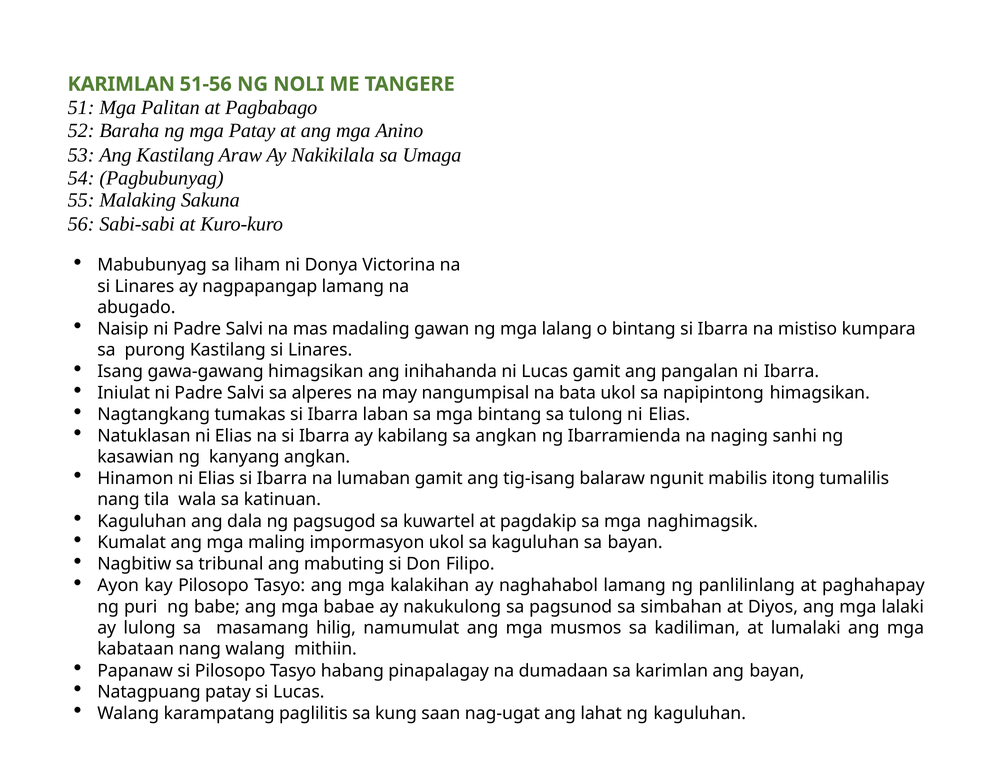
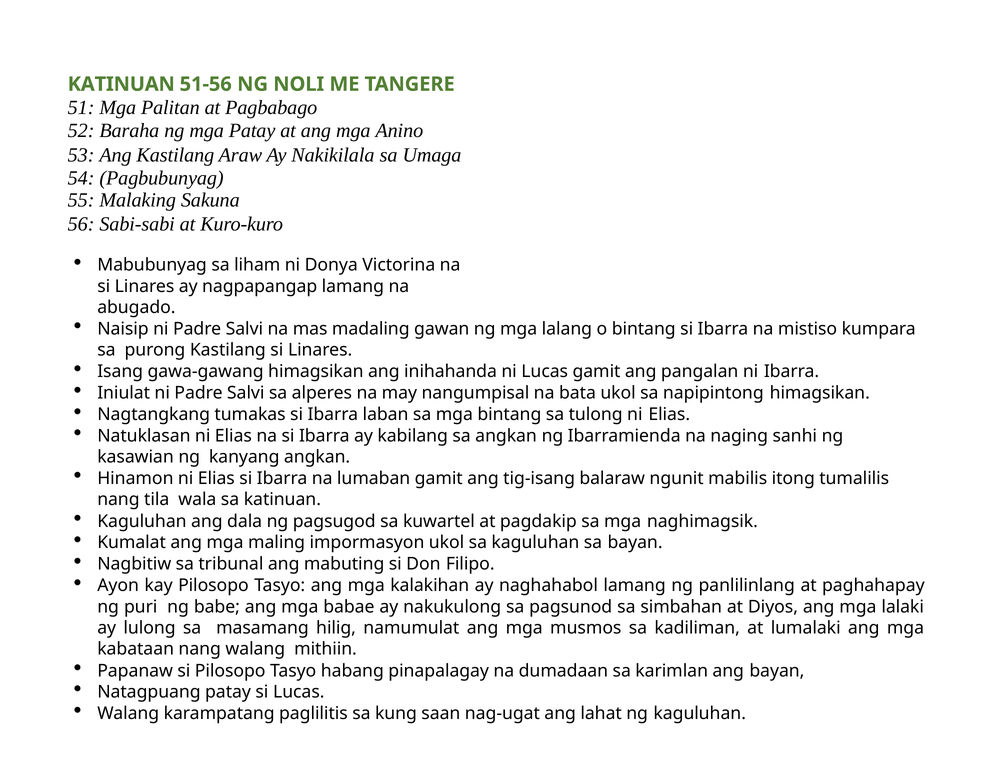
KARIMLAN: KARIMLAN -> KATINUAN (121, 84)
